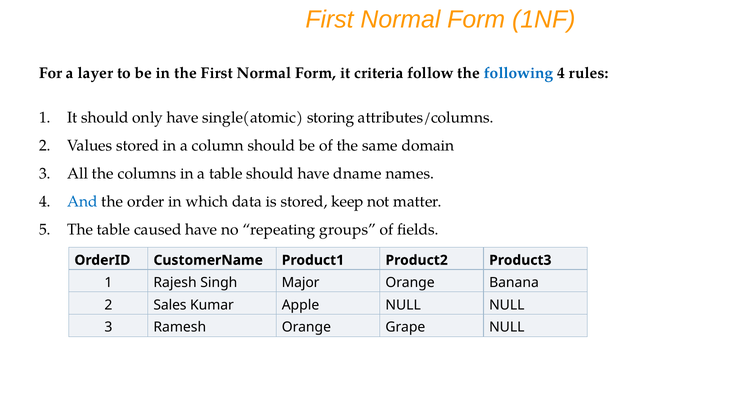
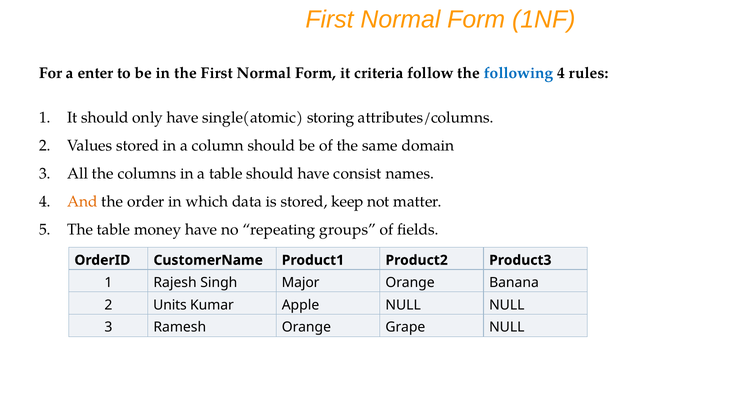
layer: layer -> enter (96, 73)
dname: dname -> consist (357, 173)
And colour: blue -> orange (82, 201)
caused: caused -> money (158, 229)
Sales: Sales -> Units (170, 305)
